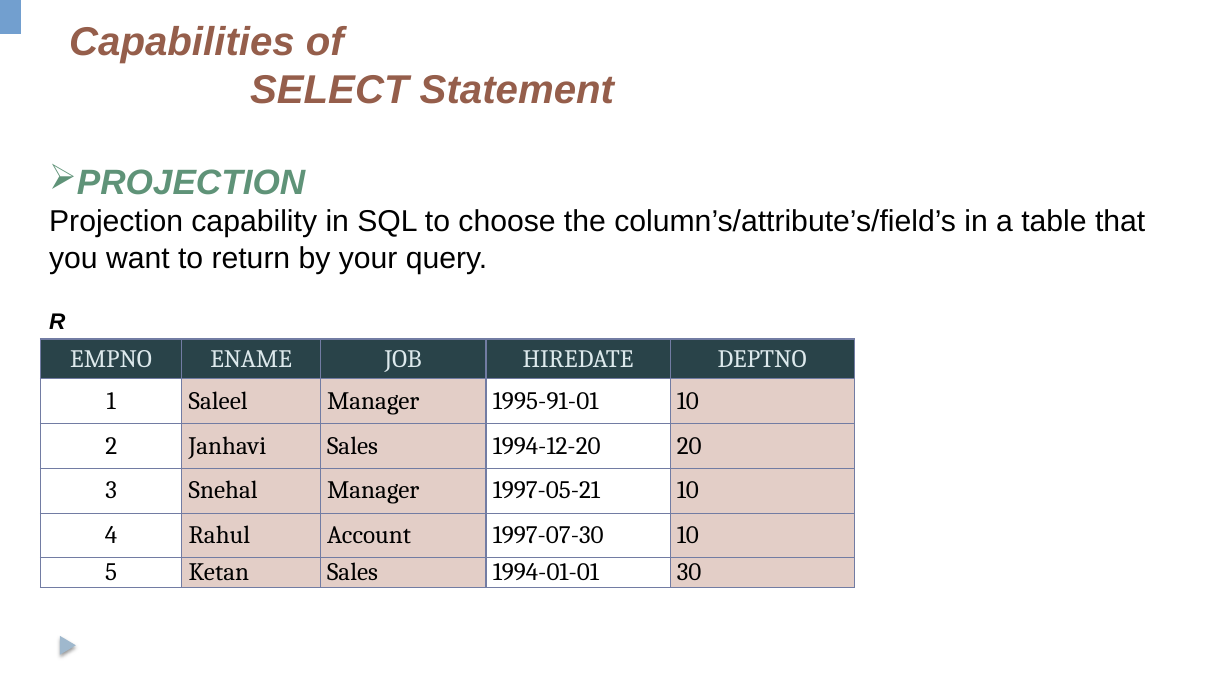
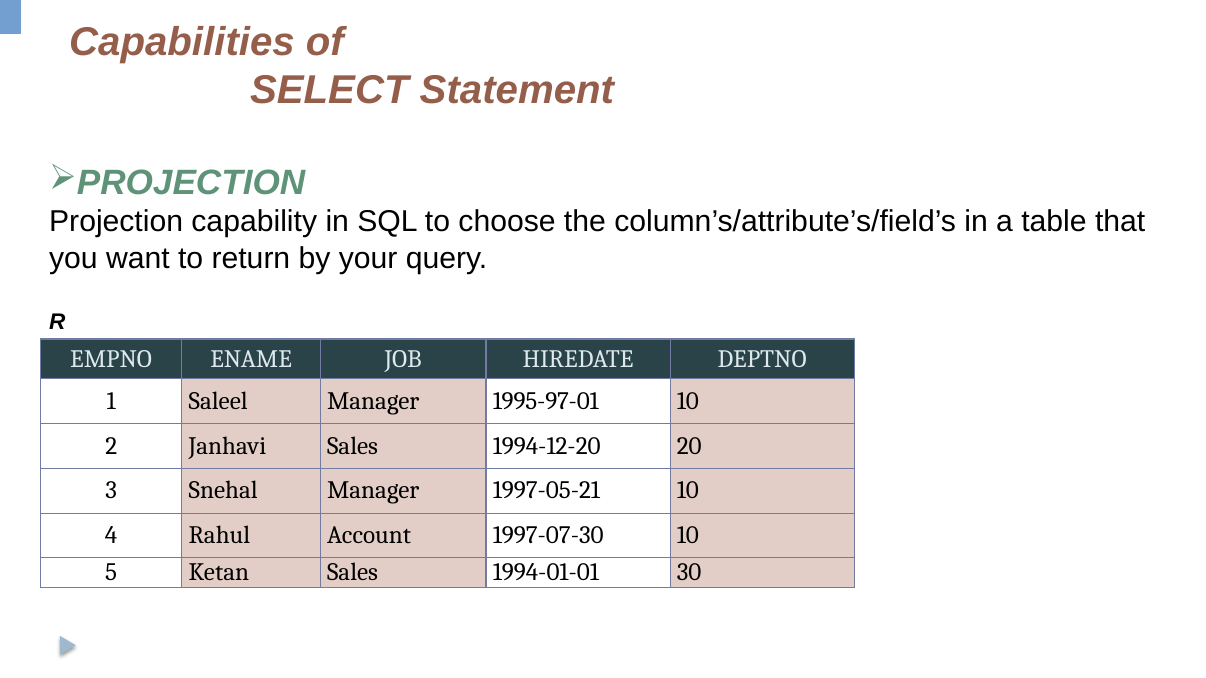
1995-91-01: 1995-91-01 -> 1995-97-01 (546, 401)
